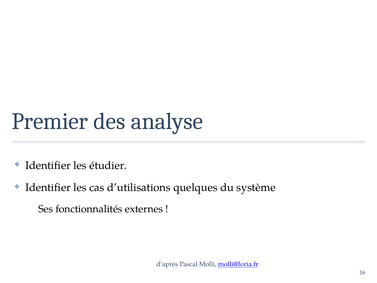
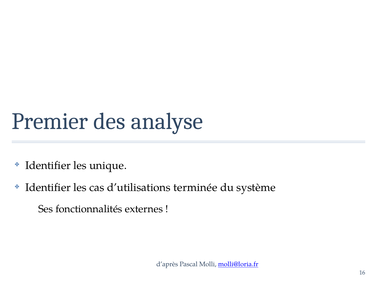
étudier: étudier -> unique (108, 165)
quelques: quelques -> terminée (195, 187)
